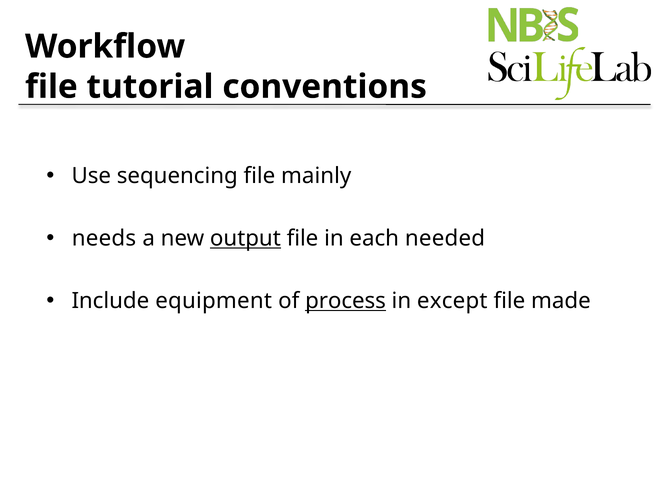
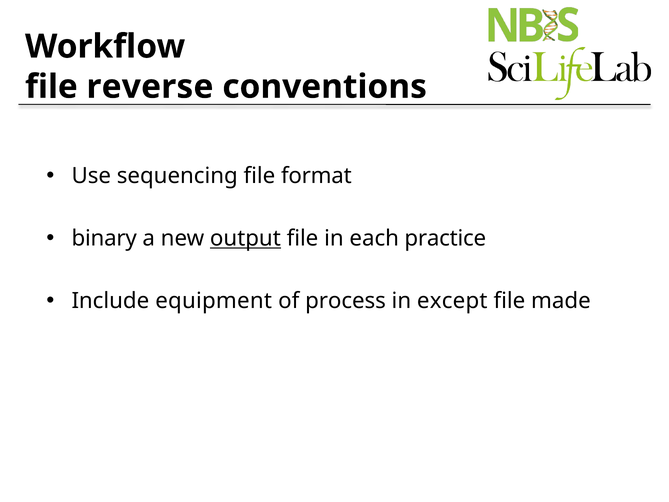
tutorial: tutorial -> reverse (150, 87)
mainly: mainly -> format (316, 176)
needs: needs -> binary (104, 238)
needed: needed -> practice (445, 238)
process underline: present -> none (346, 301)
